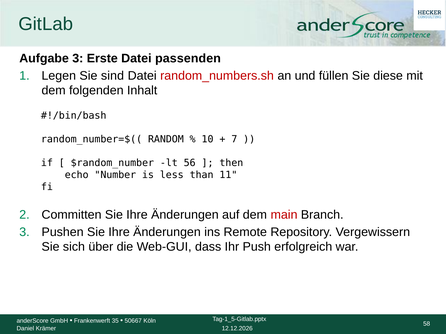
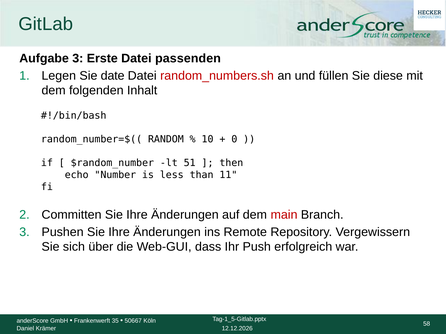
sind: sind -> date (113, 76)
7: 7 -> 0 (234, 139)
56: 56 -> 51 (190, 163)
